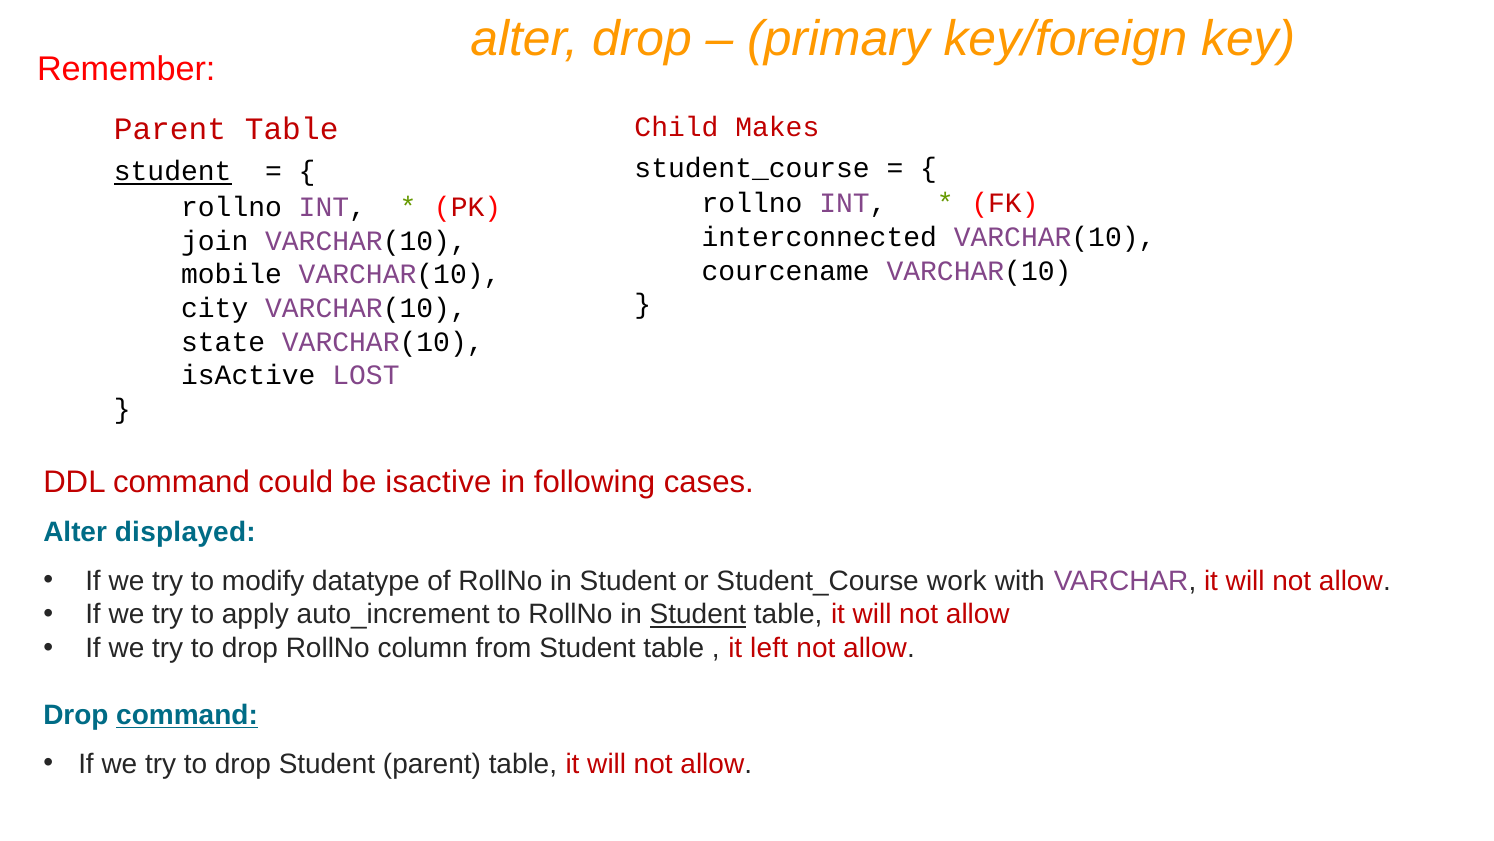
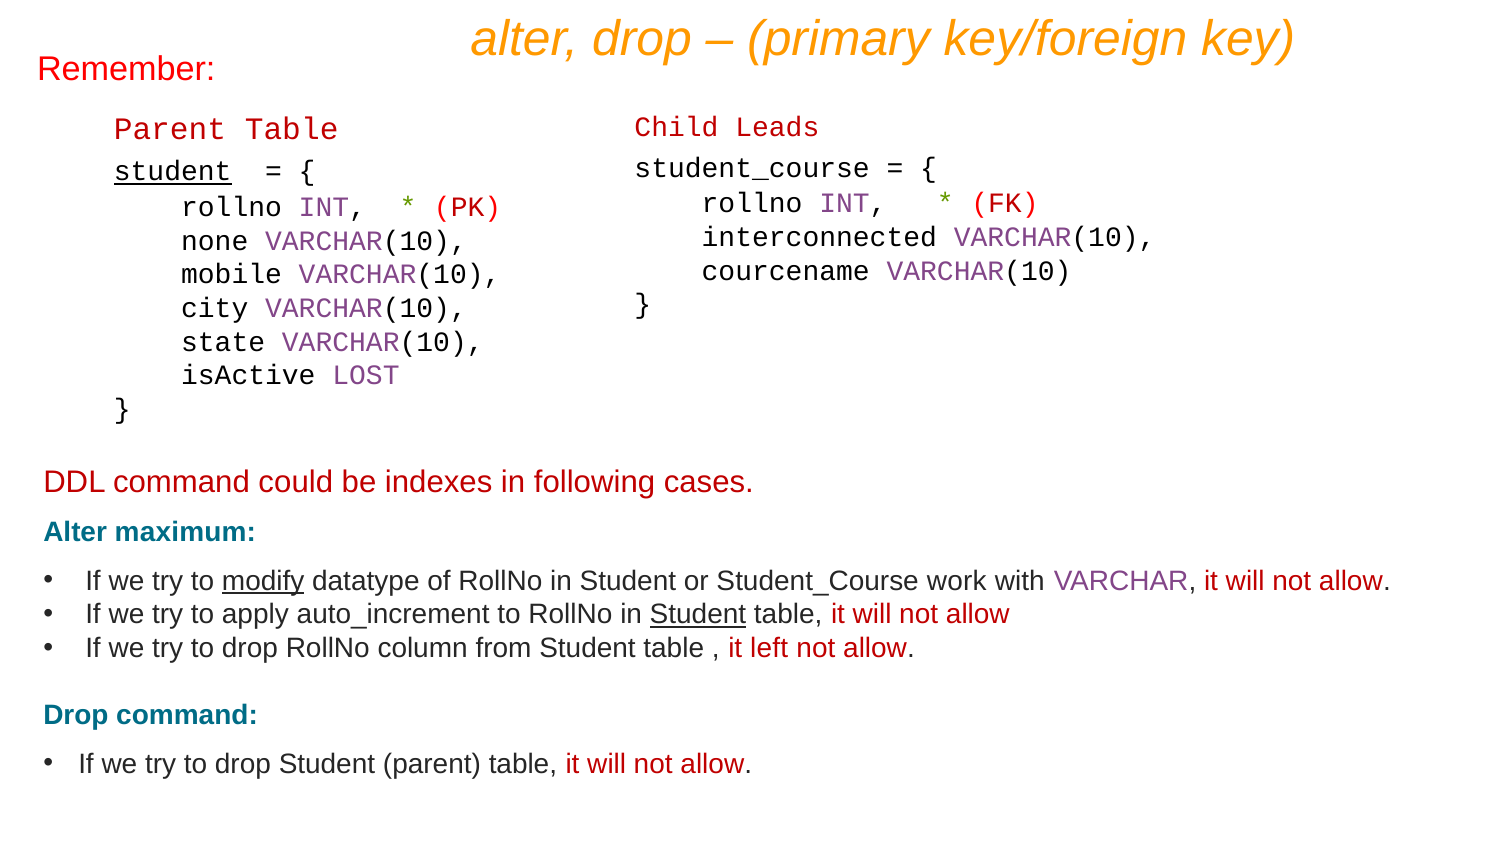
Makes: Makes -> Leads (777, 127)
join: join -> none (215, 241)
be isactive: isactive -> indexes (439, 482)
displayed: displayed -> maximum (185, 532)
modify underline: none -> present (263, 581)
command underline: present -> none (187, 715)
